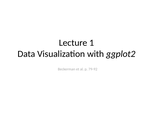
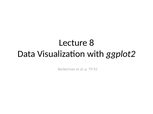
1: 1 -> 8 (92, 43)
